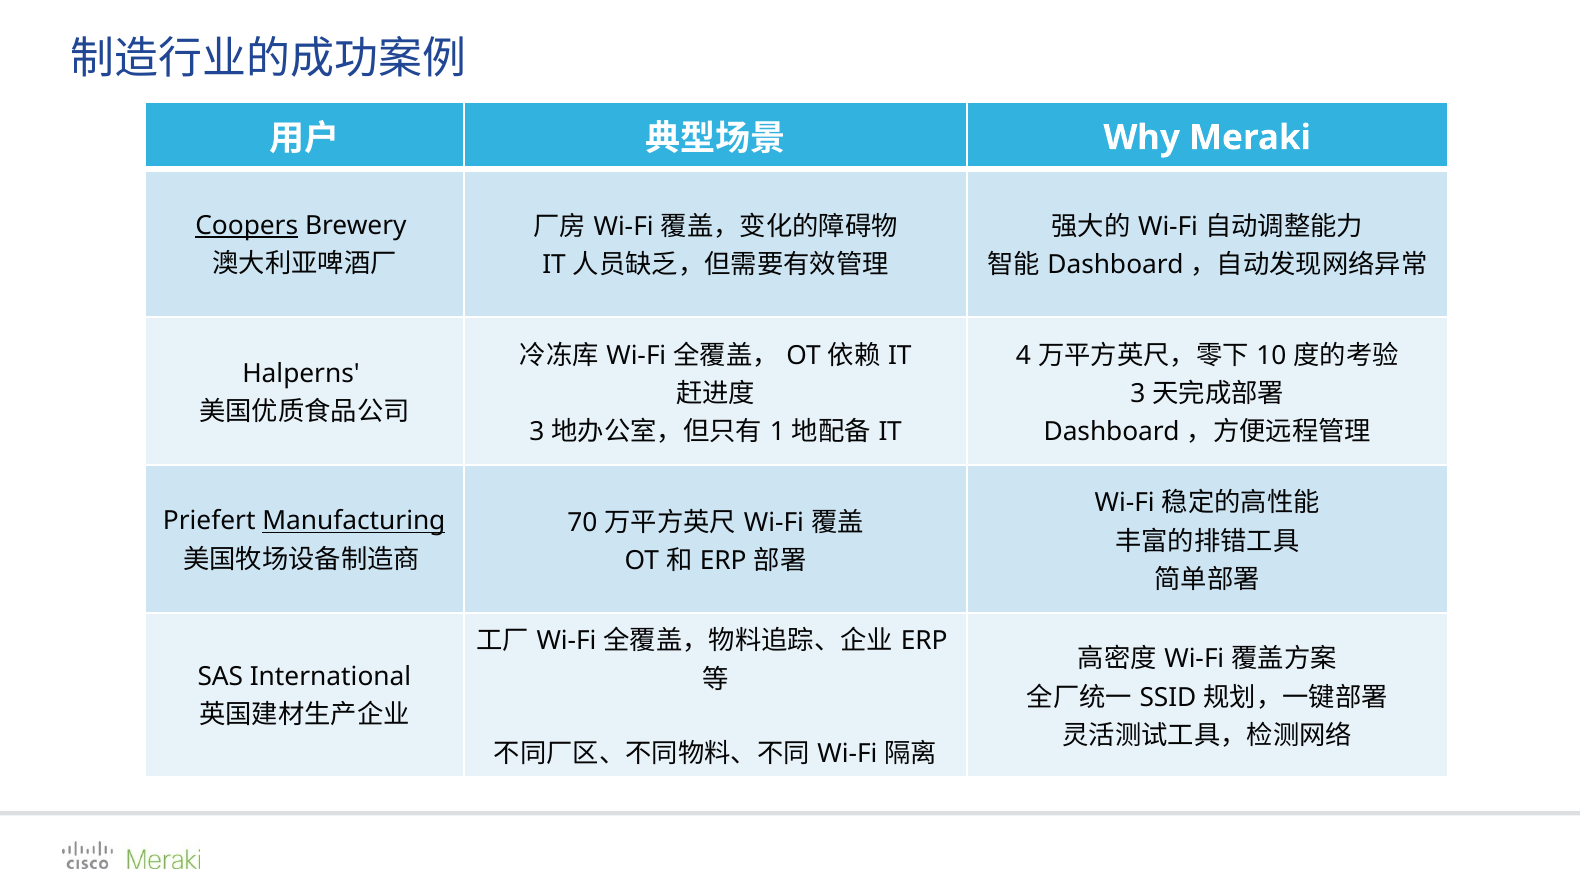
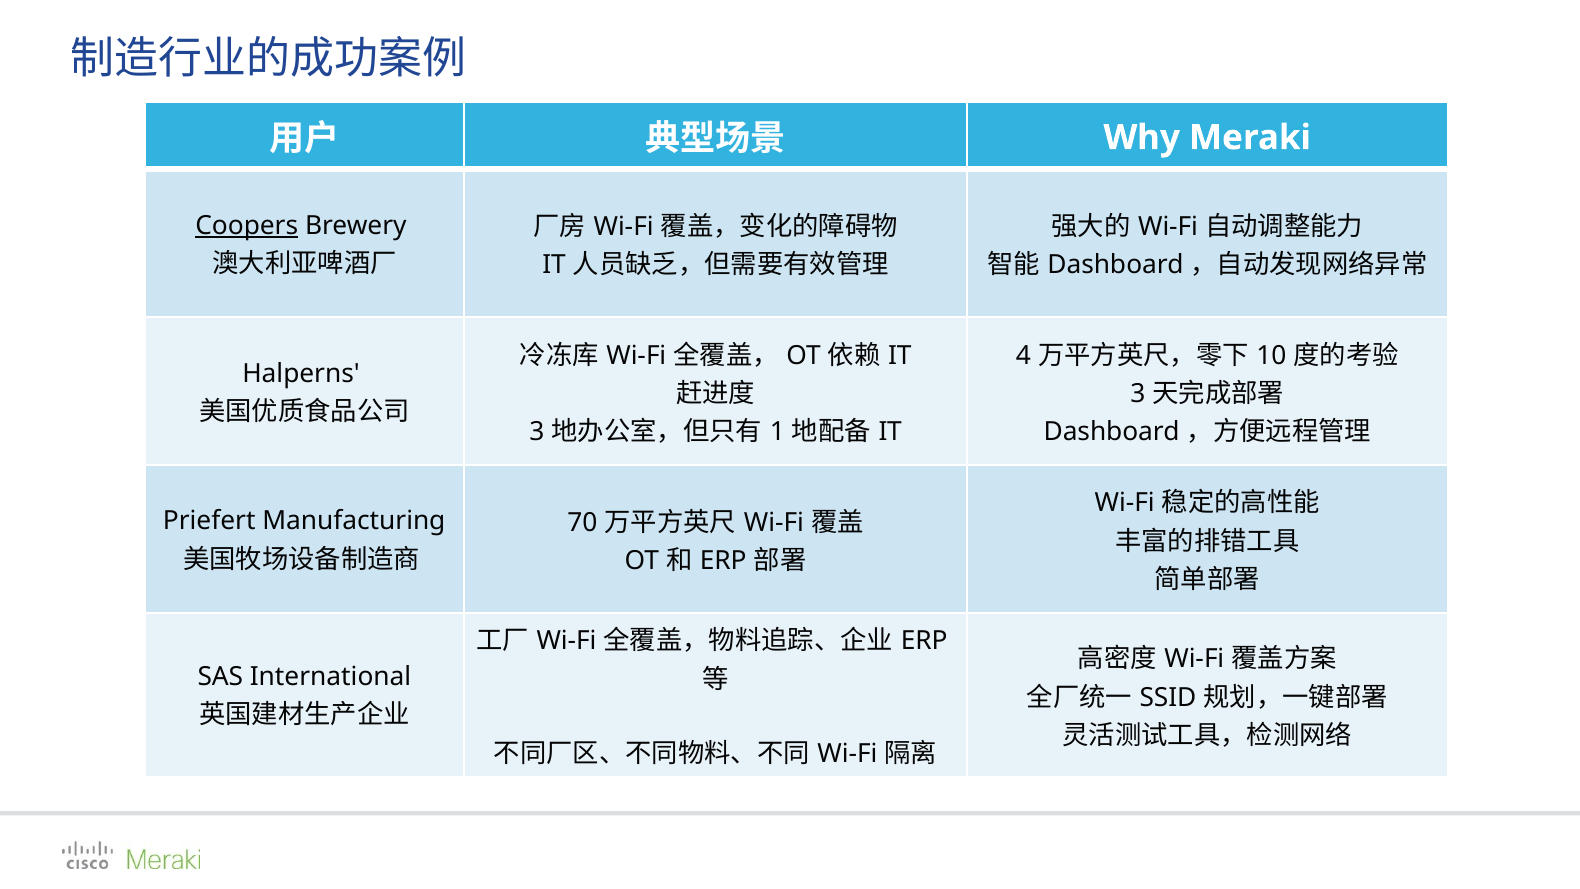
Manufacturing underline: present -> none (354, 521)
